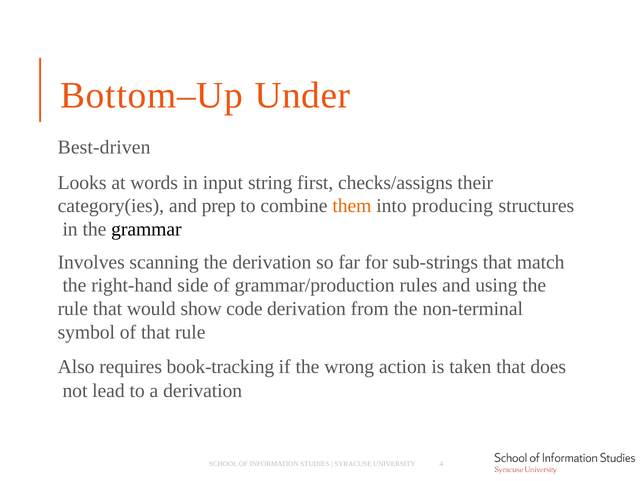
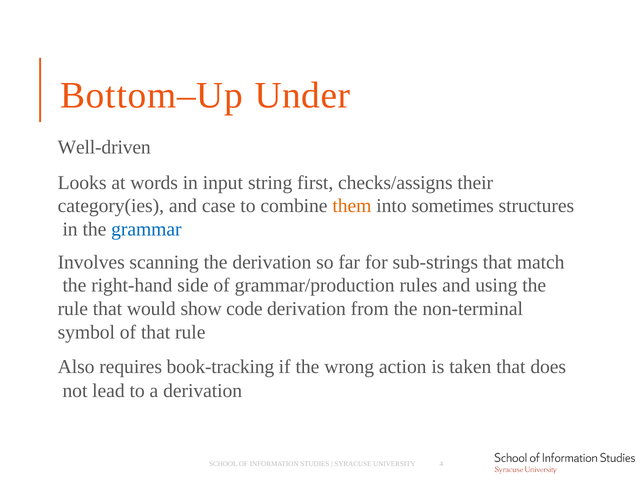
Best-driven: Best-driven -> Well-driven (104, 148)
prep: prep -> case (219, 206)
producing: producing -> sometimes (453, 206)
grammar colour: black -> blue (146, 229)
